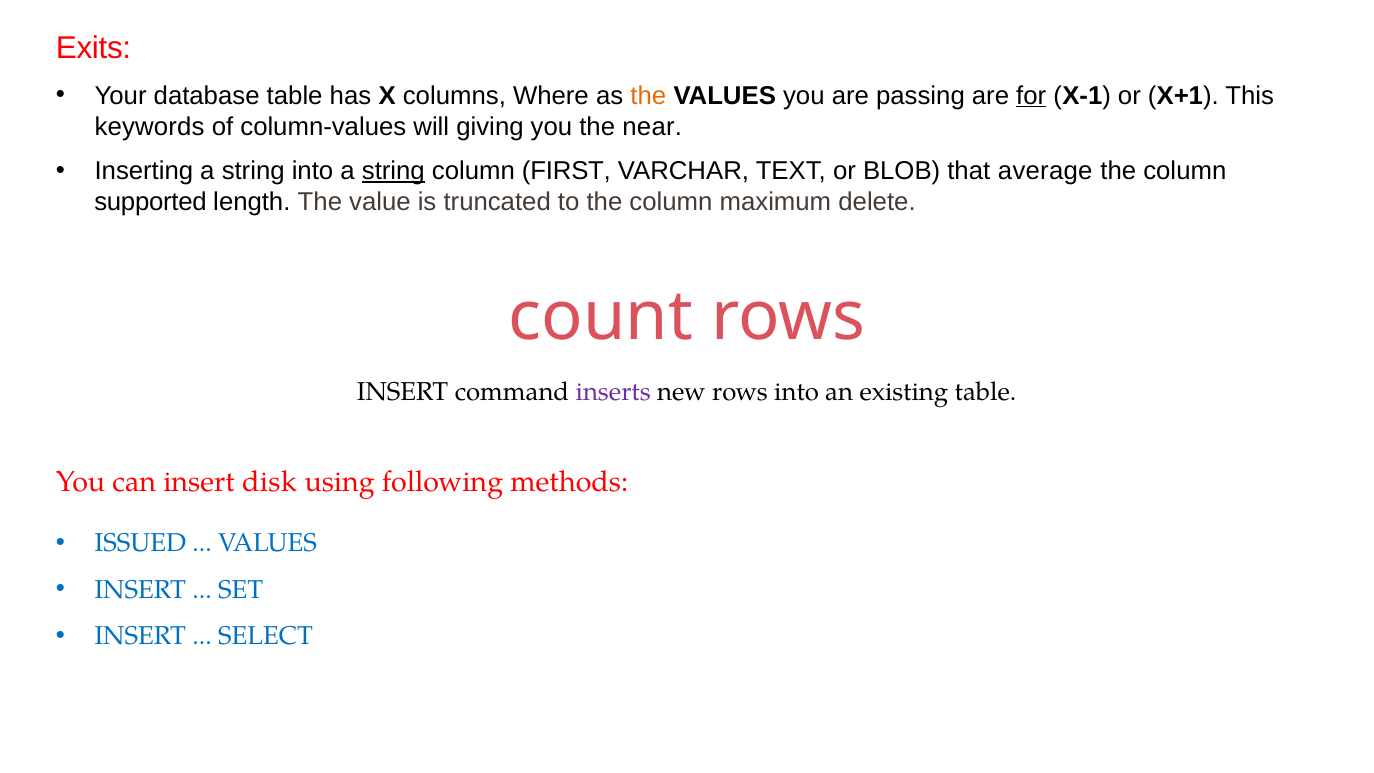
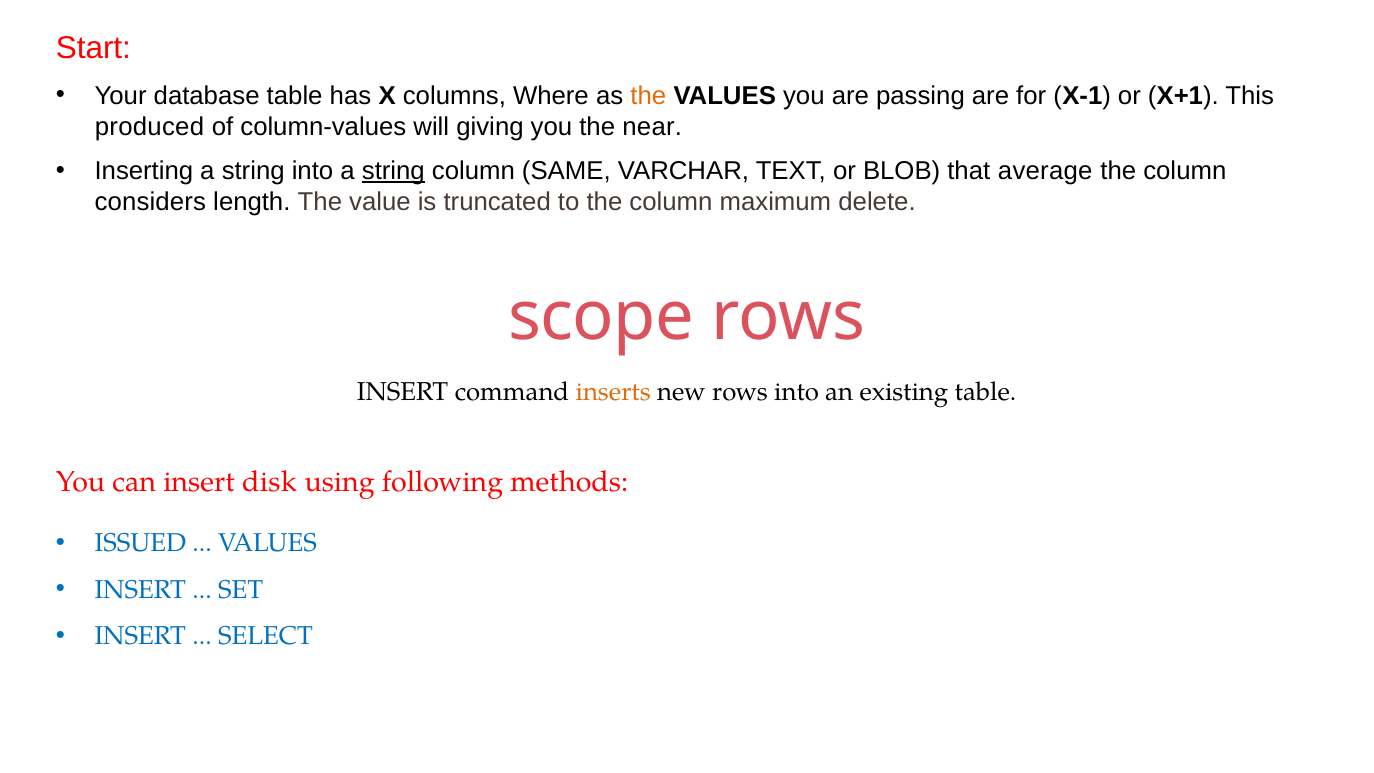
Exits: Exits -> Start (93, 48)
for underline: present -> none (1031, 96)
keywords: keywords -> produced (149, 127)
FIRST: FIRST -> SAME (566, 171)
supported: supported -> considers (150, 202)
count: count -> scope (601, 317)
inserts colour: purple -> orange (613, 392)
